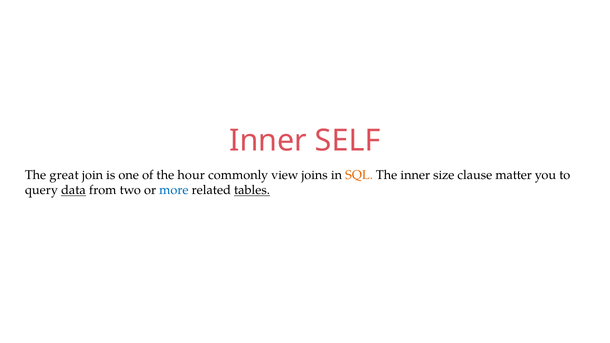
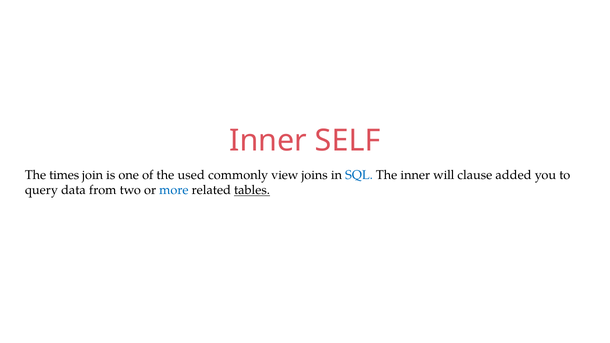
great: great -> times (64, 175)
hour: hour -> used (191, 175)
SQL colour: orange -> blue (359, 175)
size: size -> will (444, 175)
matter: matter -> added (514, 175)
data underline: present -> none (74, 190)
